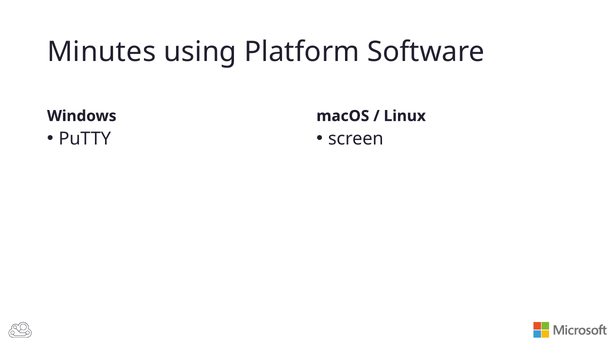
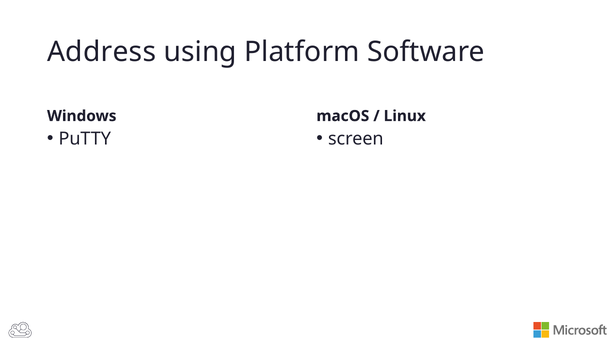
Minutes: Minutes -> Address (102, 52)
